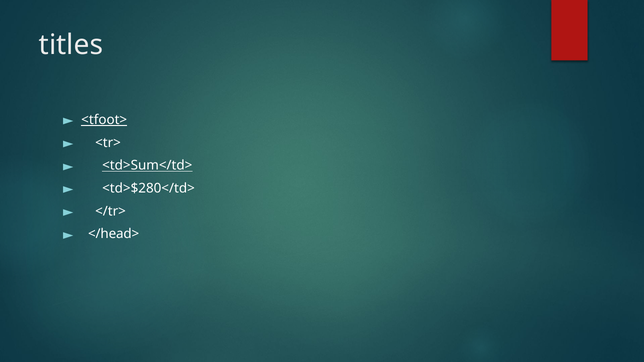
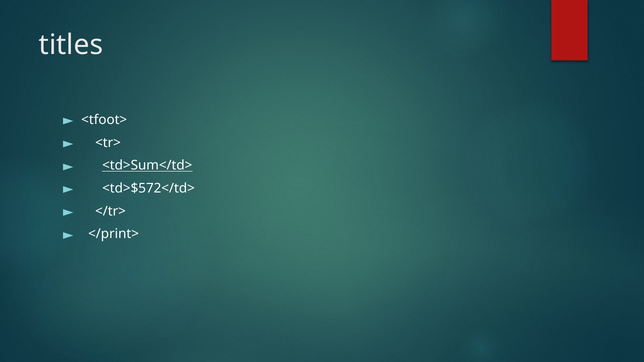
<tfoot> underline: present -> none (104, 120)
<td>$280</td>: <td>$280</td> -> <td>$572</td> (149, 188)
</head>: </head> -> </print> (114, 234)
